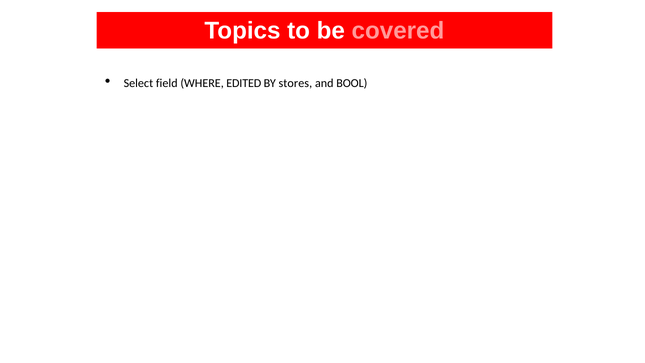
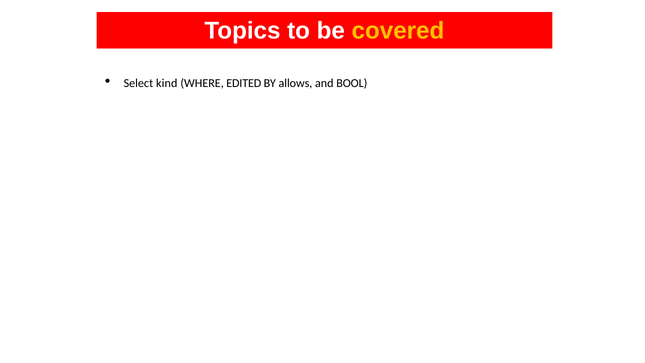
covered colour: pink -> yellow (398, 31)
field: field -> kind (167, 83)
stores: stores -> allows (295, 83)
